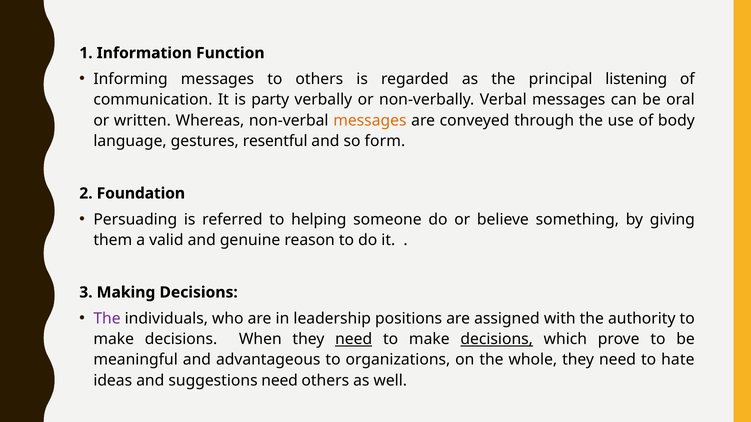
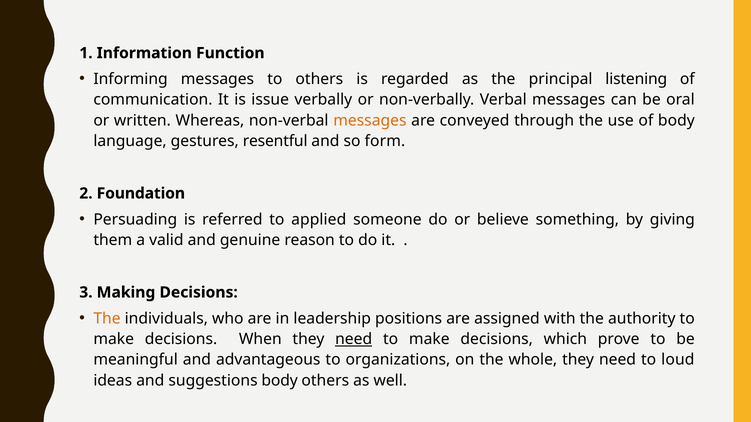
party: party -> issue (270, 100)
helping: helping -> applied (319, 220)
The colour: purple -> orange (107, 319)
decisions underline: present -> none (497, 339)
hate: hate -> loud (678, 360)
suggestions need: need -> body (280, 381)
